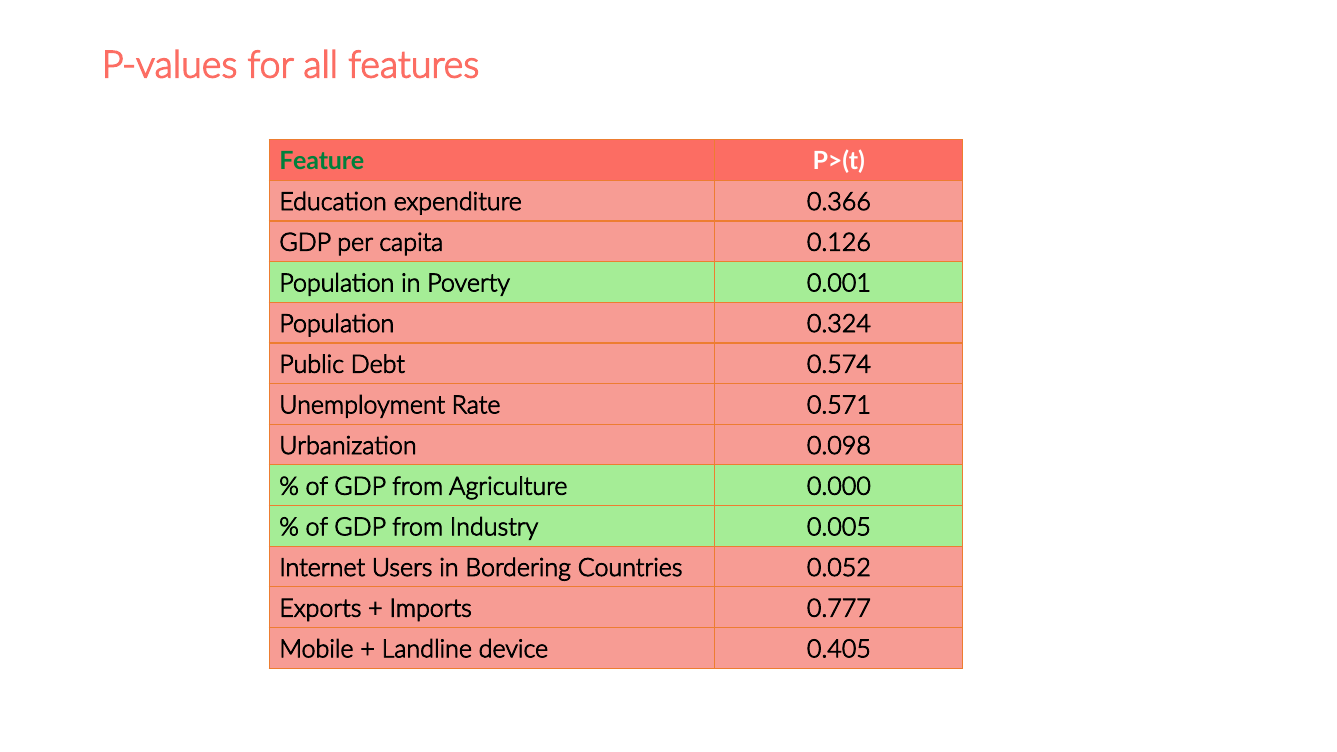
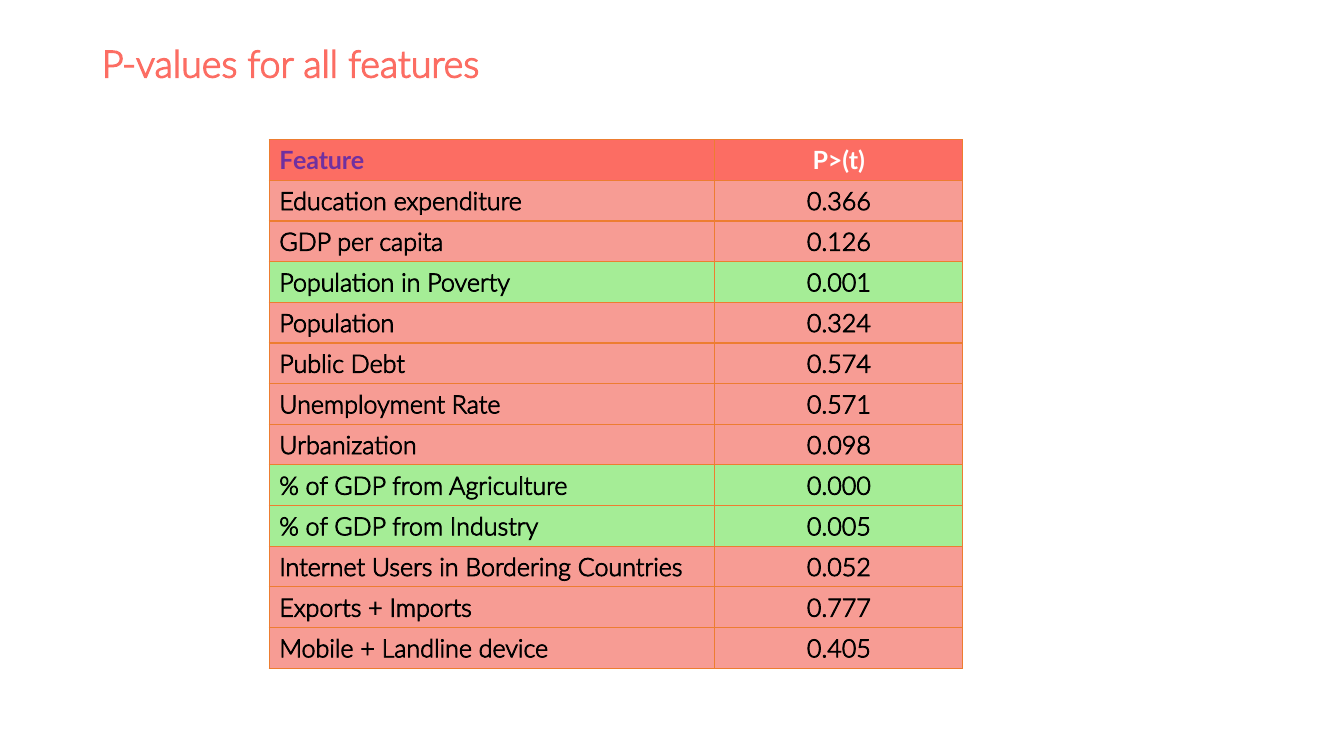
Feature colour: green -> purple (322, 161)
